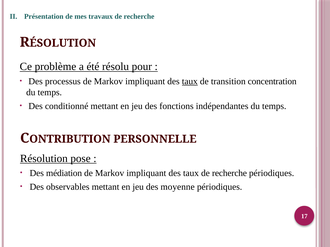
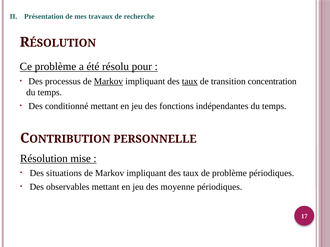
Markov underline: none -> present (108, 81)
pose: pose -> mise (81, 159)
médiation: médiation -> situations (64, 173)
taux de recherche: recherche -> problème (229, 173)
